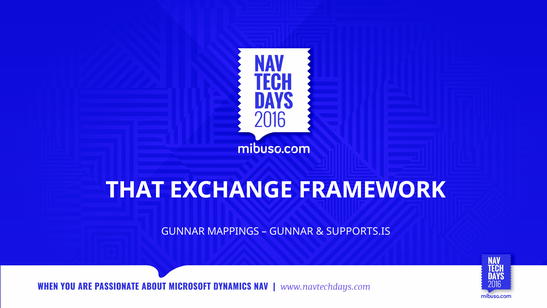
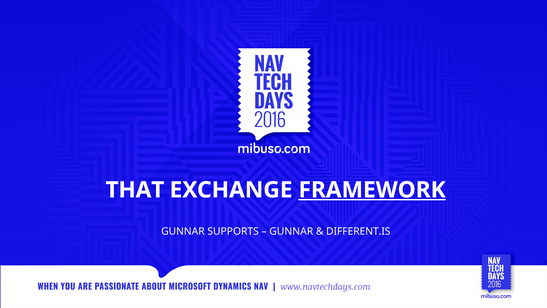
FRAMEWORK underline: none -> present (372, 190)
MAPPINGS: MAPPINGS -> SUPPORTS (233, 231)
SUPPORTS.IS: SUPPORTS.IS -> DIFFERENT.IS (358, 231)
